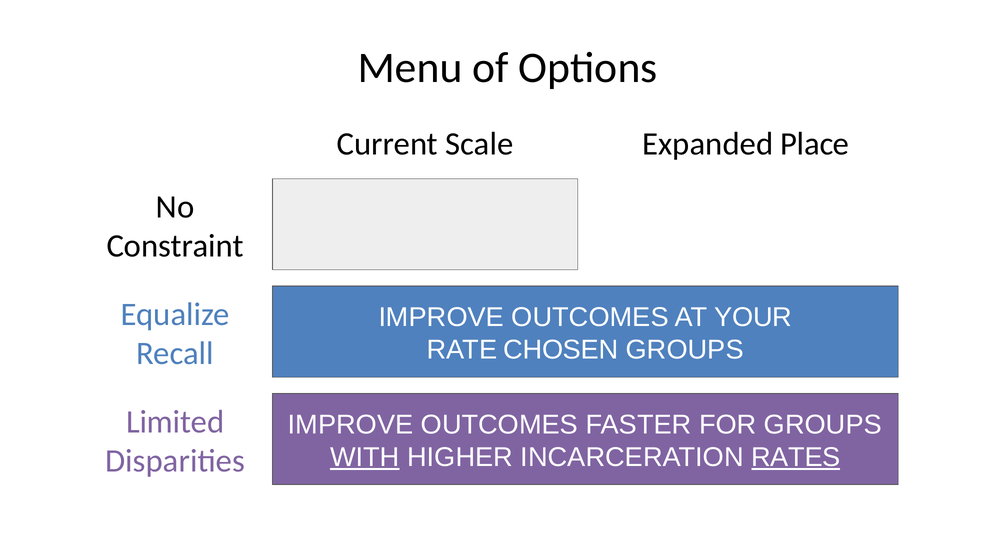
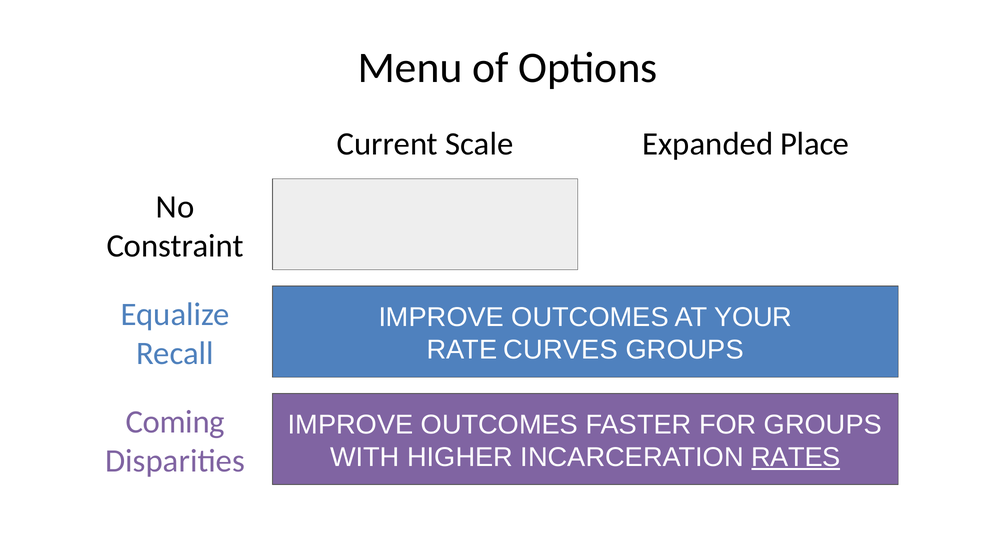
CHOSEN: CHOSEN -> CURVES (561, 350)
Limited: Limited -> Coming (175, 422)
WITH underline: present -> none (365, 458)
